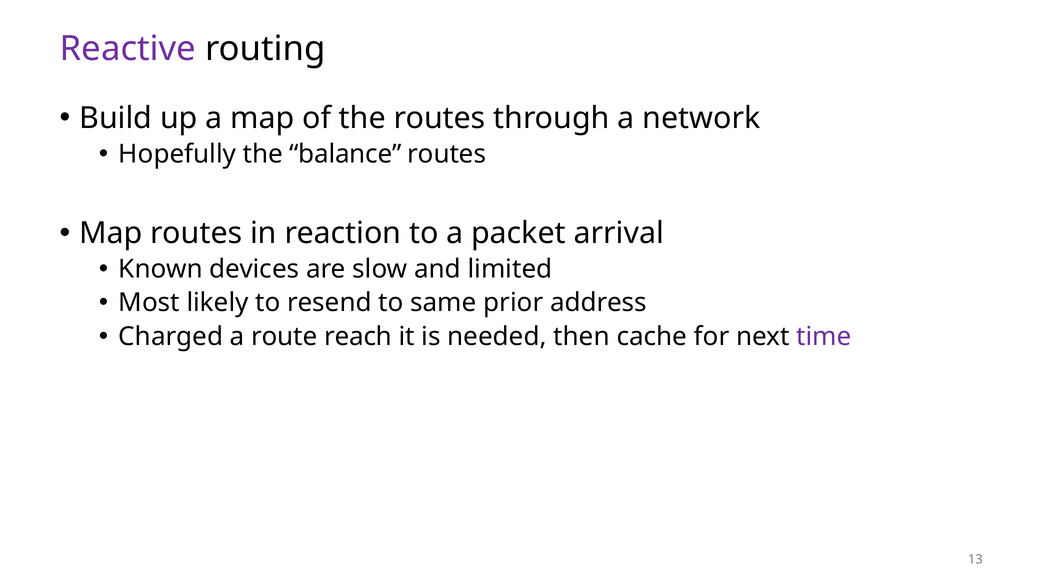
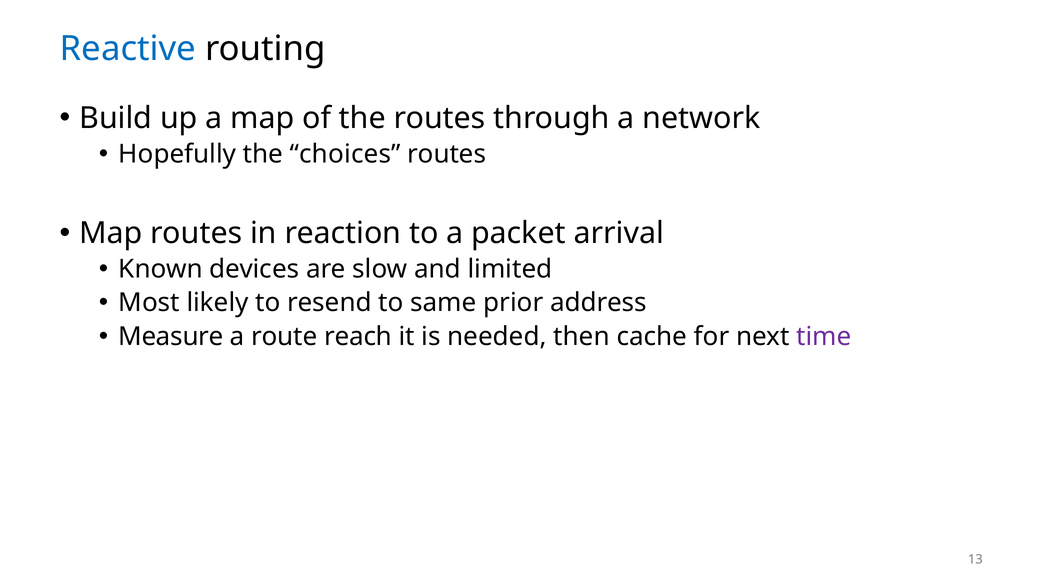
Reactive colour: purple -> blue (128, 49)
balance: balance -> choices (345, 154)
Charged: Charged -> Measure (171, 336)
